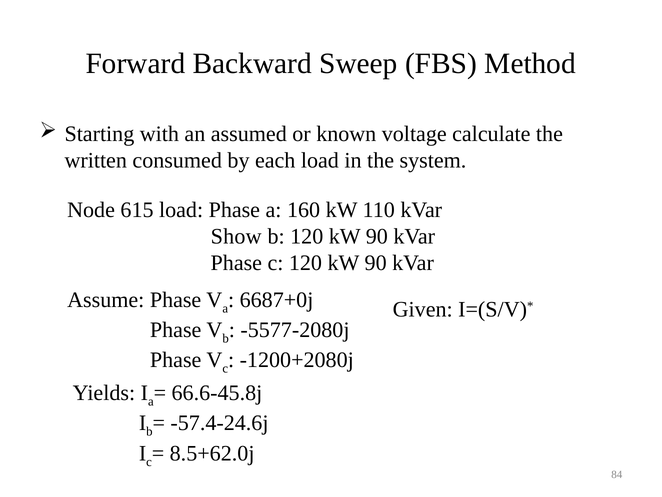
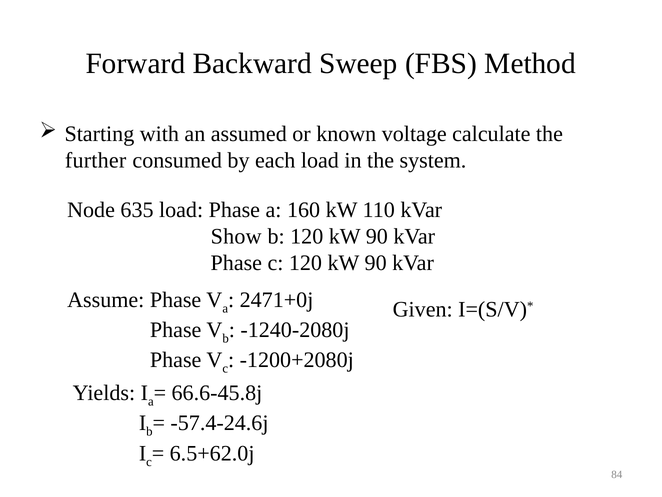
written: written -> further (96, 160)
615: 615 -> 635 (137, 210)
6687+0j: 6687+0j -> 2471+0j (277, 300)
-5577-2080j: -5577-2080j -> -1240-2080j (295, 330)
8.5+62.0j: 8.5+62.0j -> 6.5+62.0j (212, 453)
